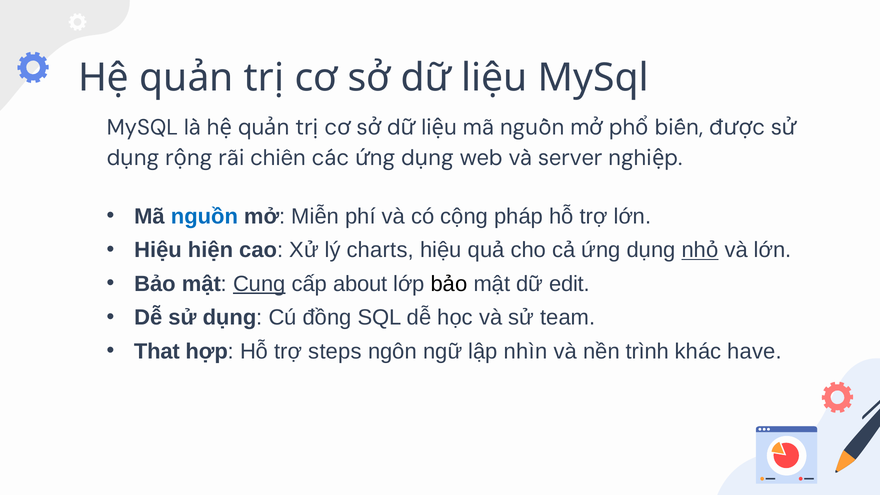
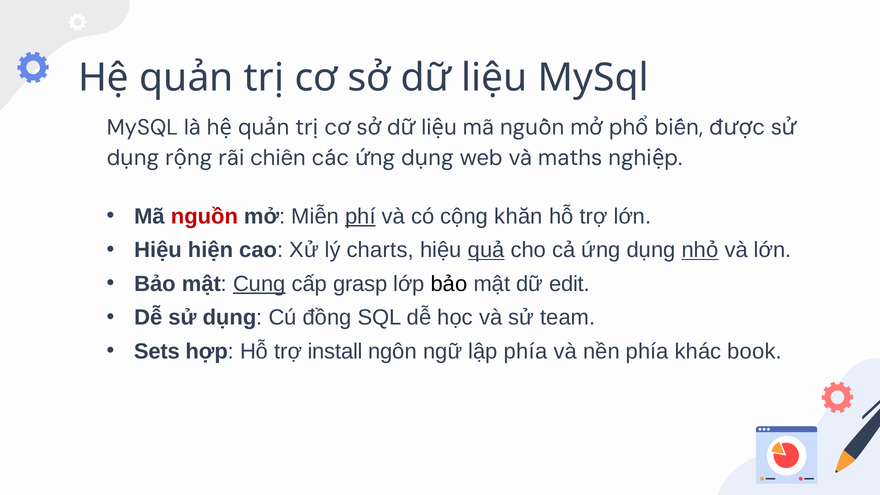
server: server -> maths (570, 158)
nguồn colour: blue -> red (204, 216)
phí underline: none -> present (360, 216)
pháp: pháp -> khăn (519, 216)
quả underline: none -> present (486, 250)
about: about -> grasp (360, 284)
That: That -> Sets (157, 351)
steps: steps -> install (335, 351)
lập nhìn: nhìn -> phía (526, 351)
nền trình: trình -> phía (647, 351)
have: have -> book (755, 351)
